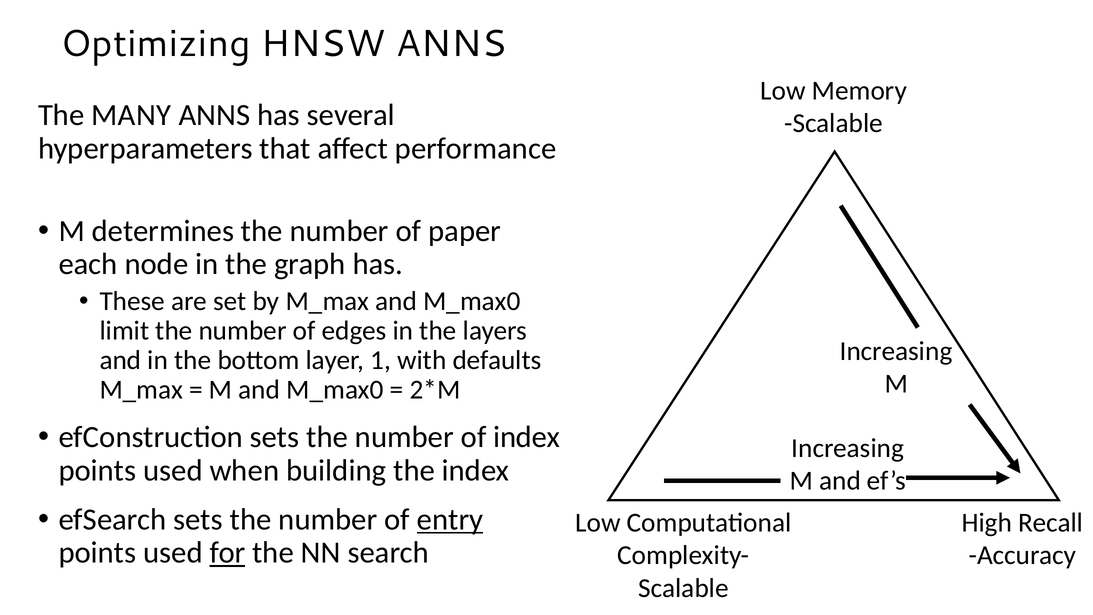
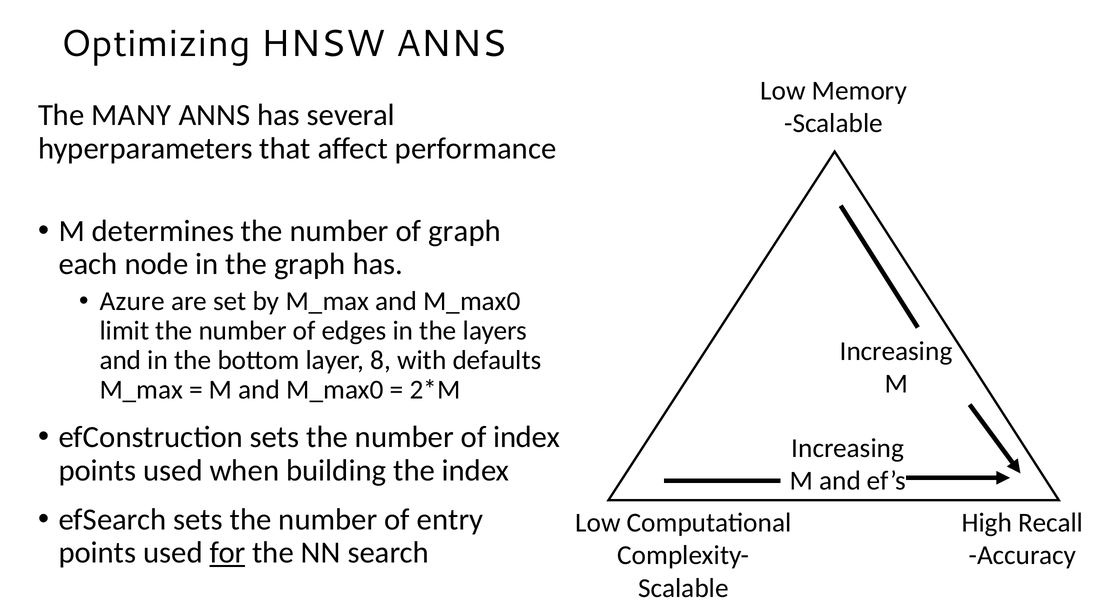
of paper: paper -> graph (465, 231)
These: These -> Azure (132, 301)
1: 1 -> 8 (381, 360)
entry underline: present -> none (450, 519)
